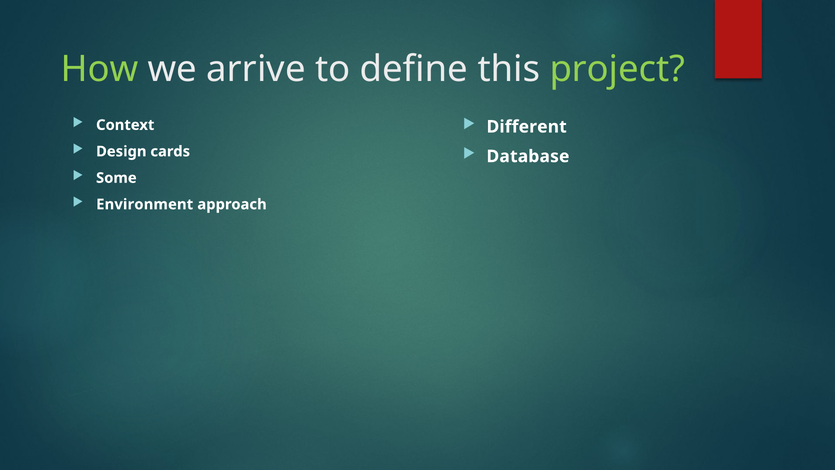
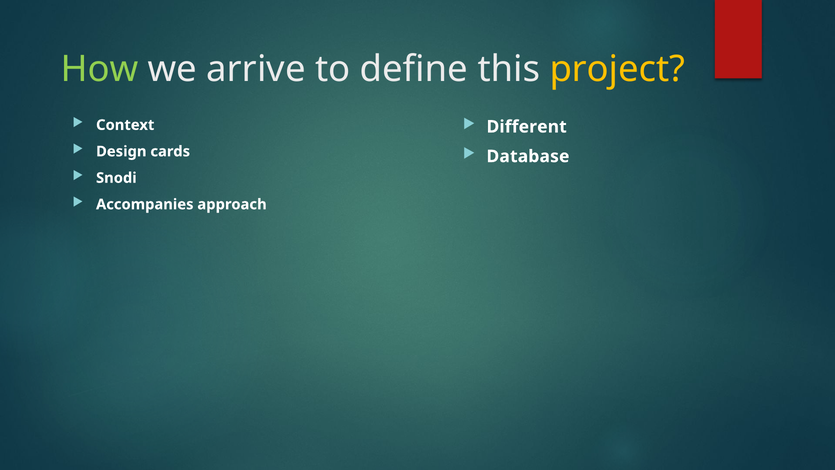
project colour: light green -> yellow (617, 69)
Some: Some -> Snodi (116, 178)
Environment: Environment -> Accompanies (145, 204)
